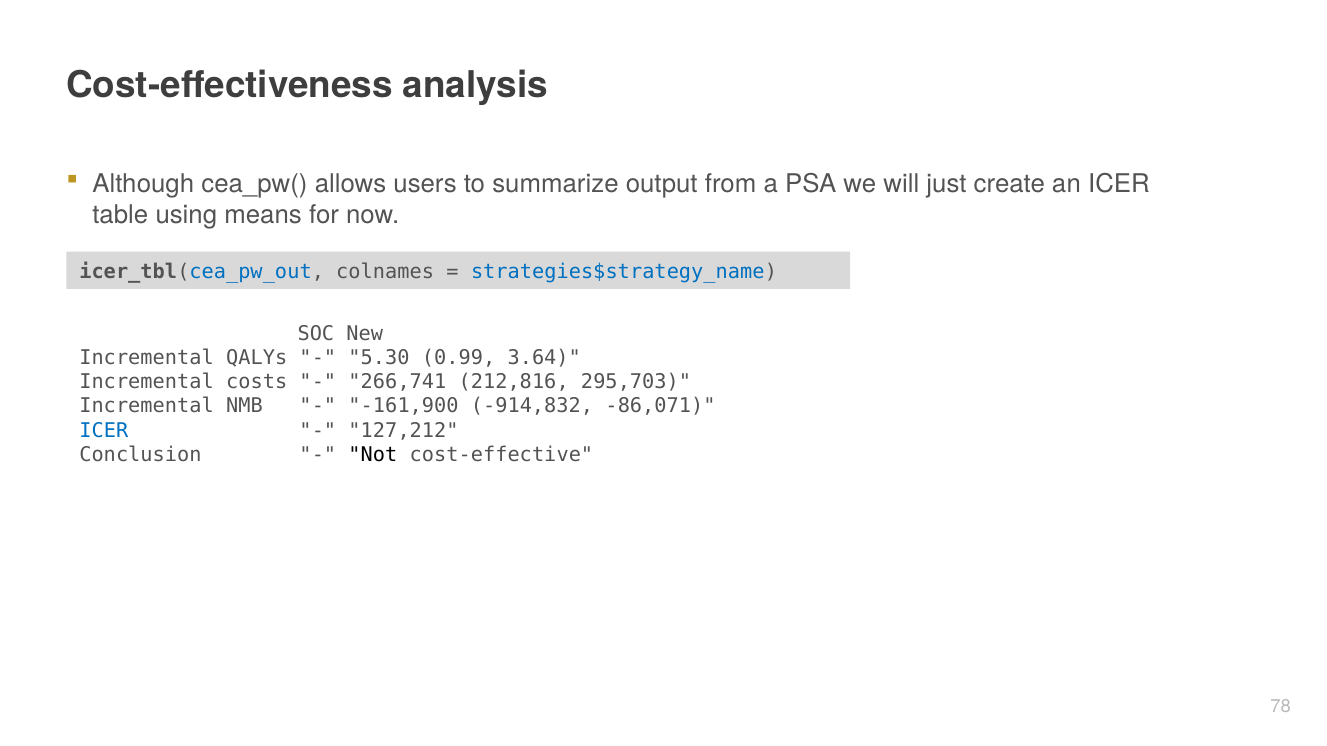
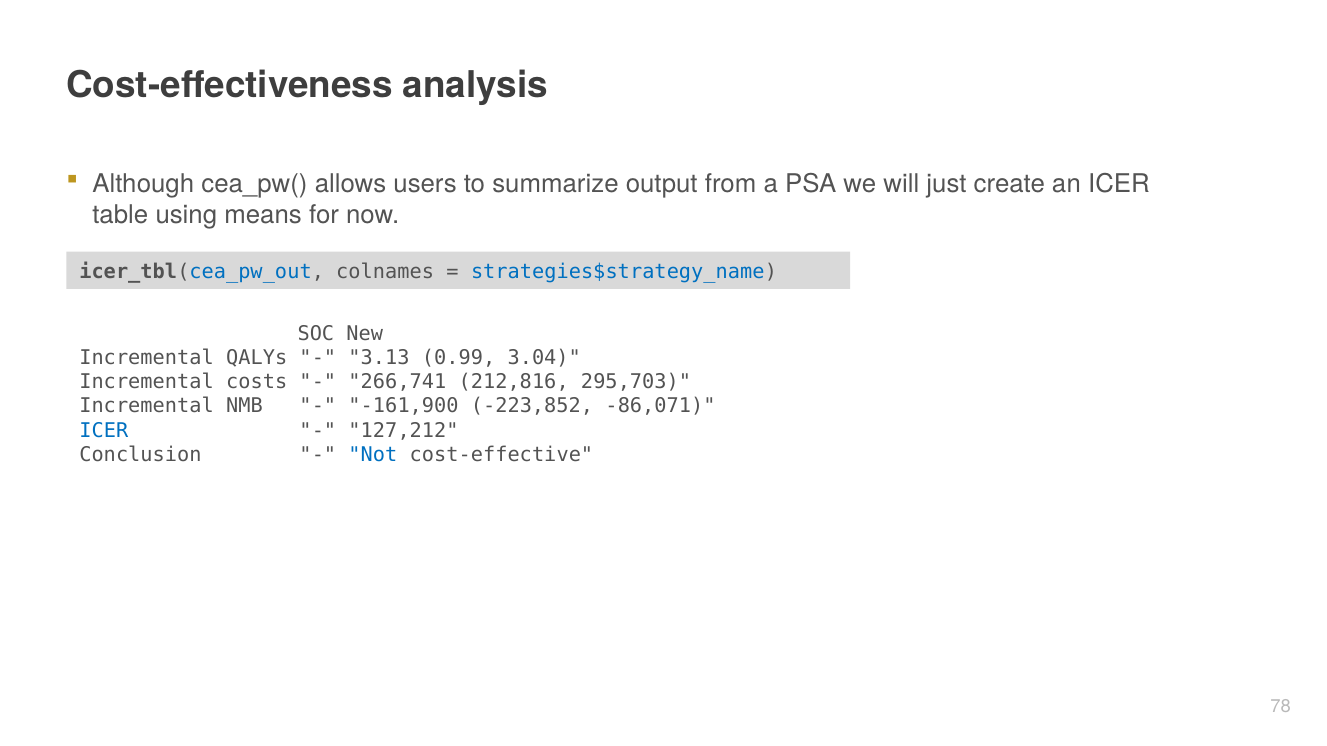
5.30: 5.30 -> 3.13 (379, 358)
3.64: 3.64 -> 3.04 (544, 358)
-914,832: -914,832 -> -223,852 (532, 407)
Not colour: black -> blue (373, 455)
